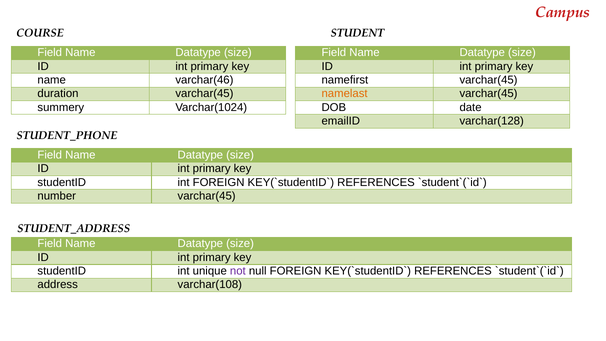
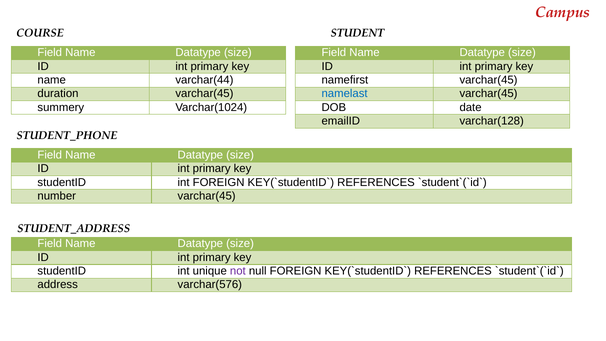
varchar(46: varchar(46 -> varchar(44 (204, 80)
namelast colour: orange -> blue (345, 94)
varchar(108: varchar(108 -> varchar(576 (210, 285)
